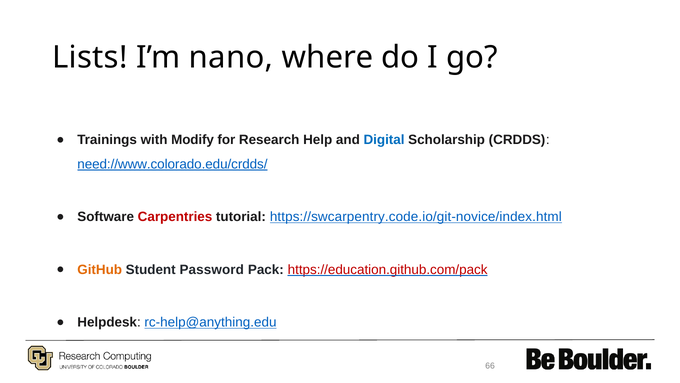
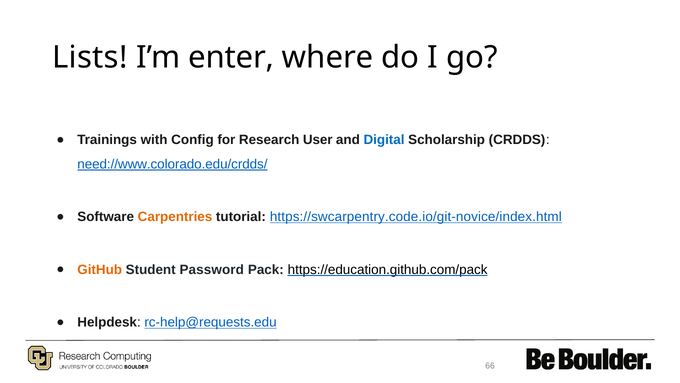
nano: nano -> enter (231, 57)
Modify: Modify -> Config (192, 140)
Help: Help -> User (318, 140)
Carpentries colour: red -> orange (175, 217)
https://education.github.com/pack colour: red -> black (388, 269)
rc-help@anything.edu: rc-help@anything.edu -> rc-help@requests.edu (211, 322)
